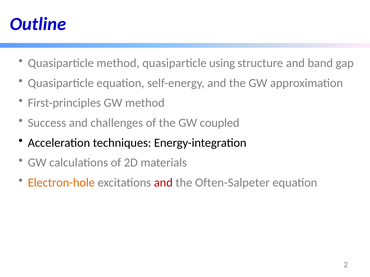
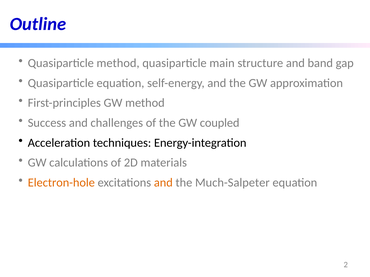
using: using -> main (222, 63)
and colour: red -> orange (163, 183)
Often-Salpeter: Often-Salpeter -> Much-Salpeter (232, 183)
